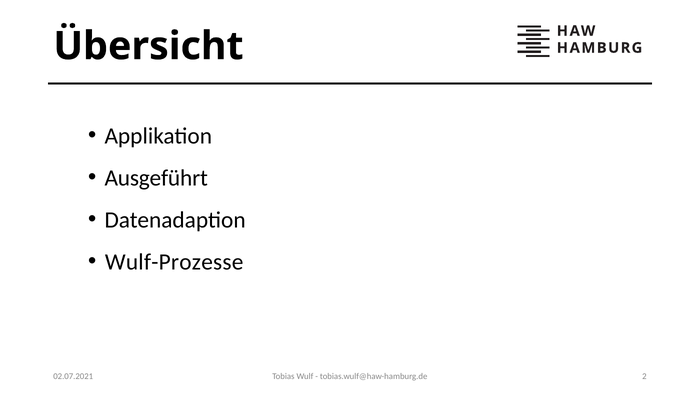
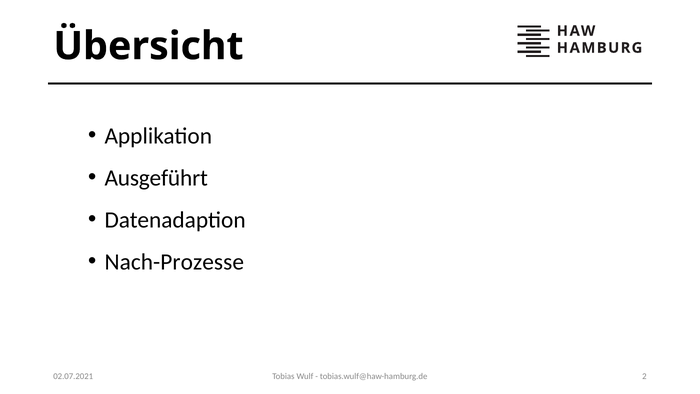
Wulf-Prozesse: Wulf-Prozesse -> Nach-Prozesse (174, 262)
